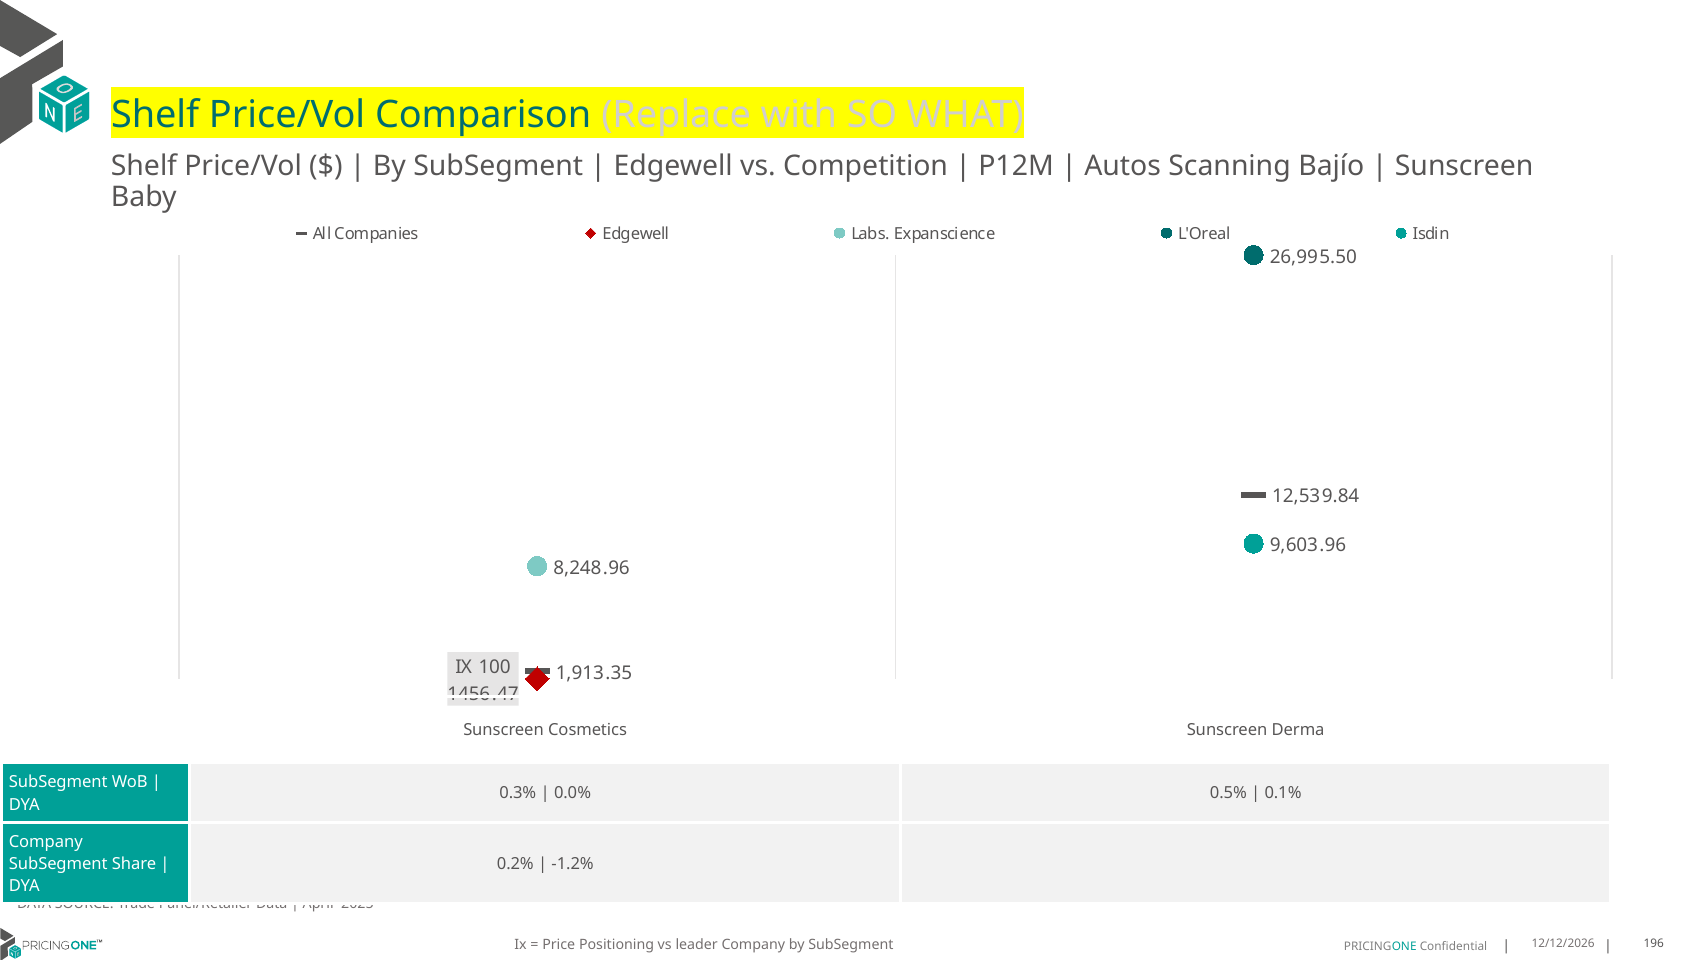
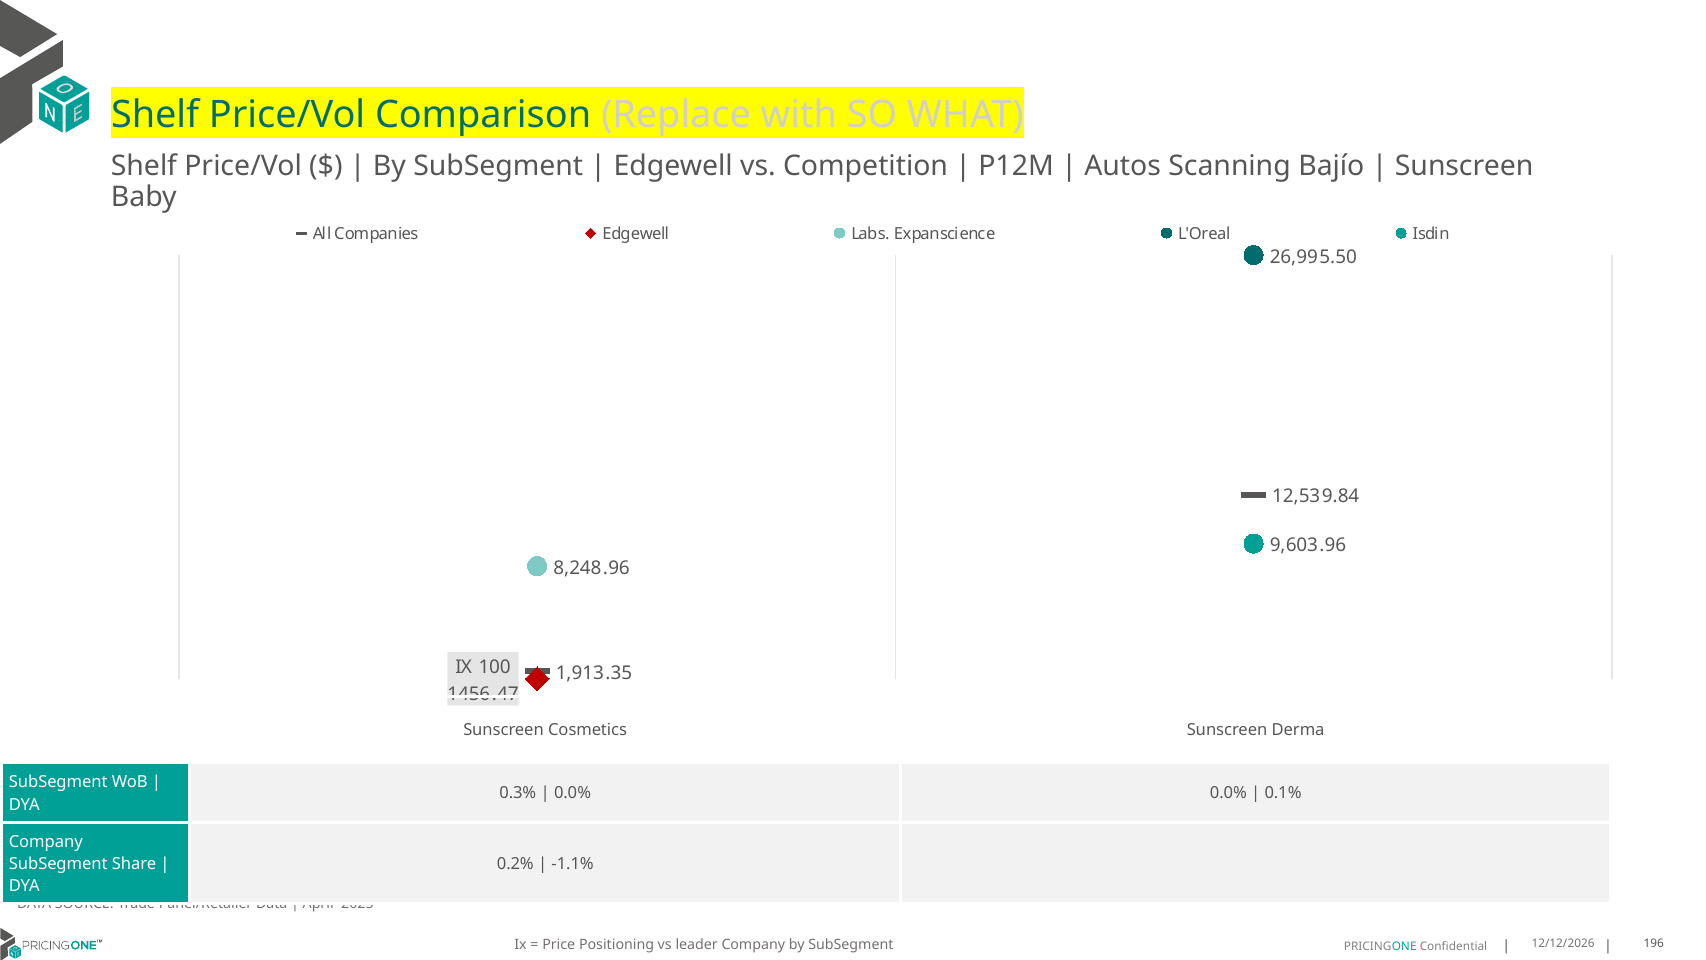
0.0% 0.5%: 0.5% -> 0.0% (1228, 793)
-1.2%: -1.2% -> -1.1% (573, 864)
